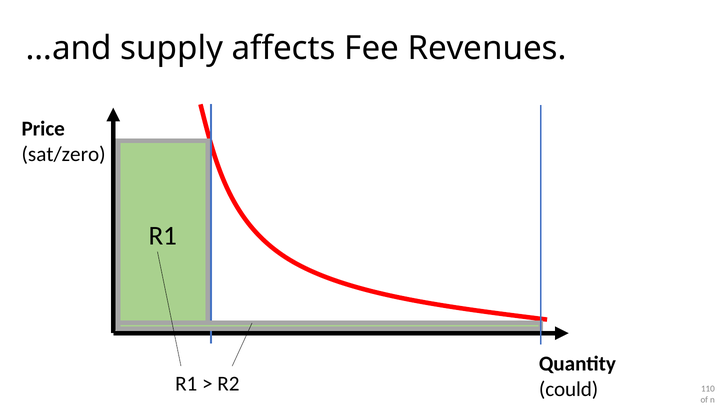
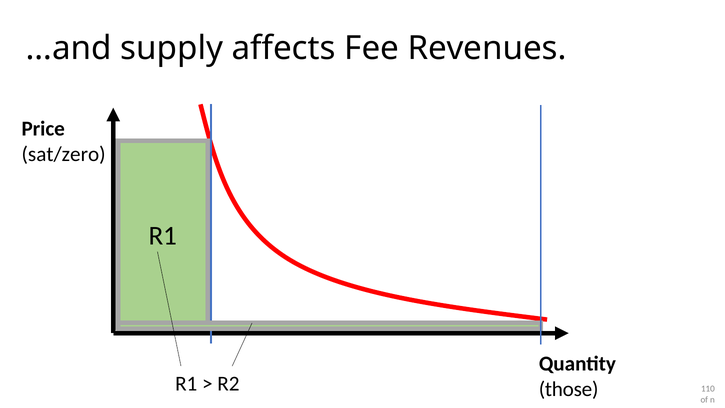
could: could -> those (569, 389)
